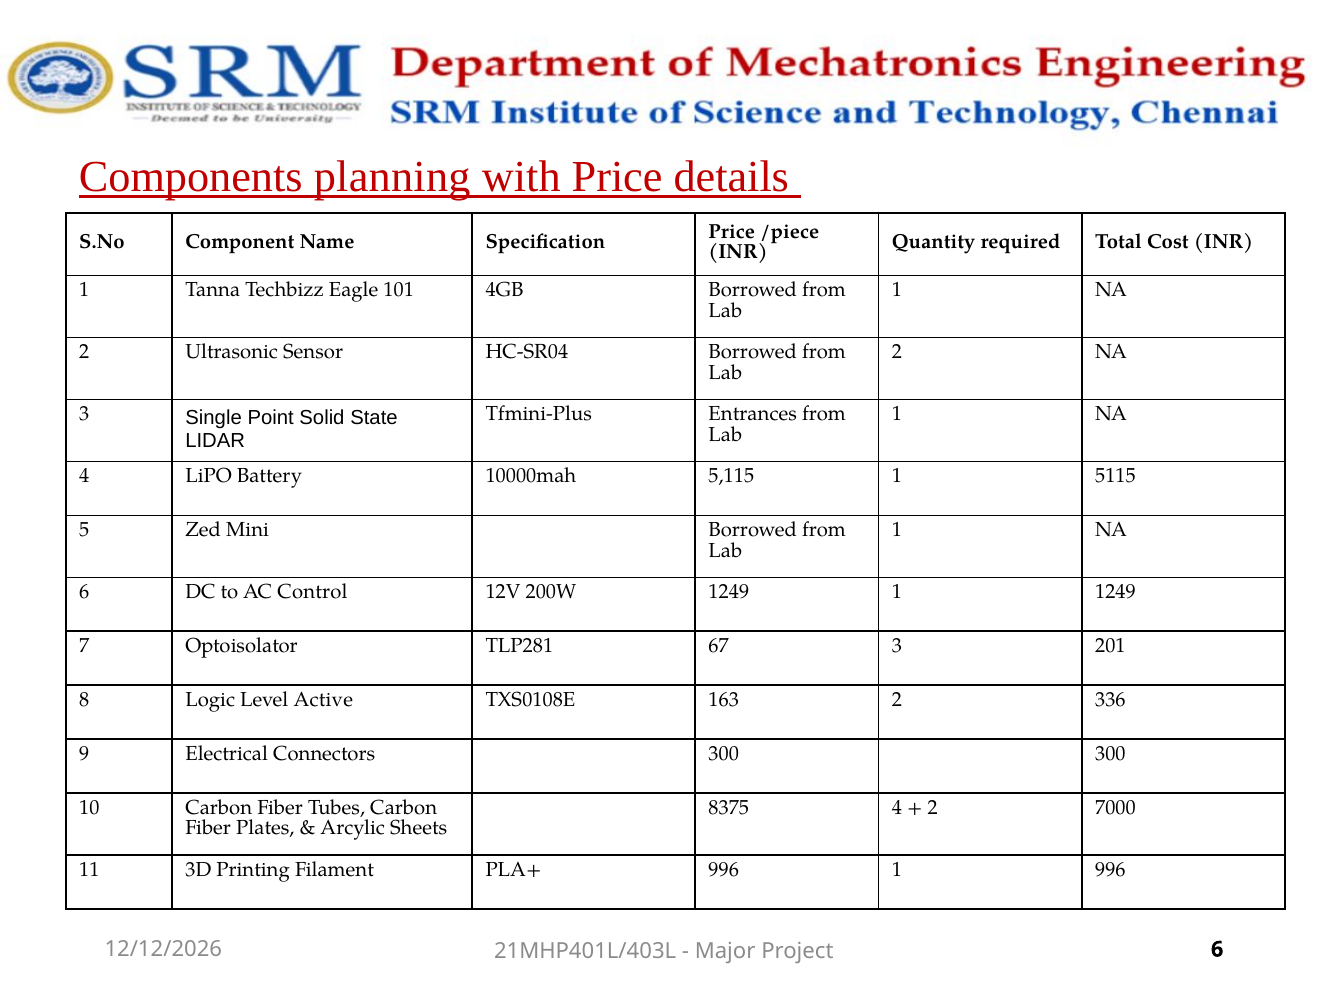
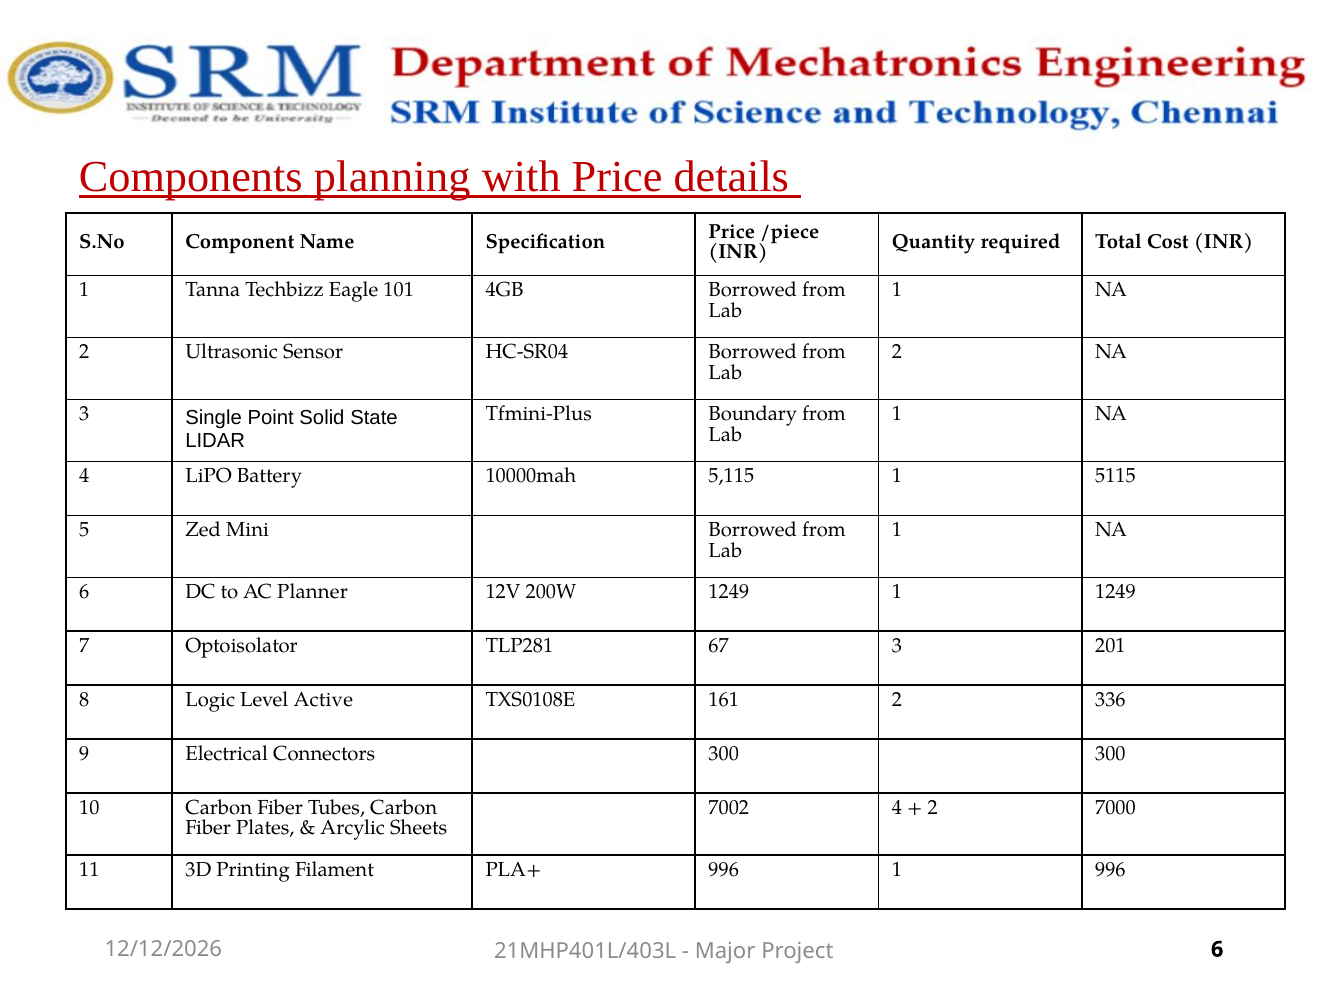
Entrances: Entrances -> Boundary (753, 414)
Control: Control -> Planner (313, 592)
163: 163 -> 161 (724, 700)
8375: 8375 -> 7002 (729, 808)
